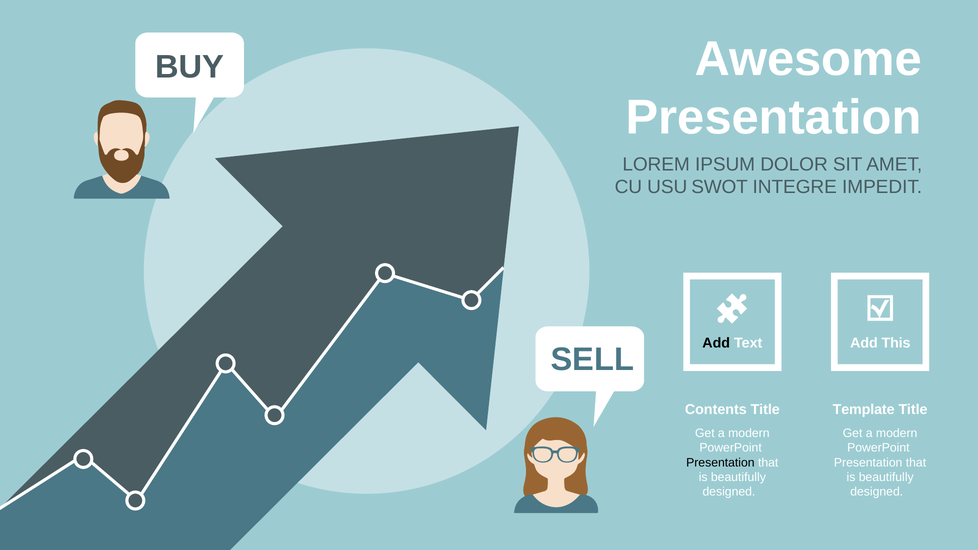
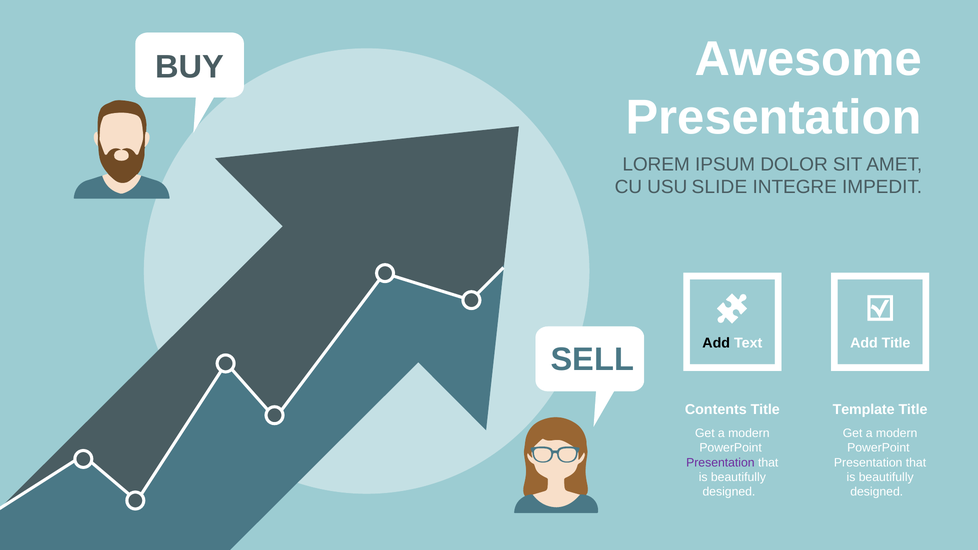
SWOT: SWOT -> SLIDE (719, 187)
Add This: This -> Title (896, 343)
Presentation colour: black -> purple (720, 463)
